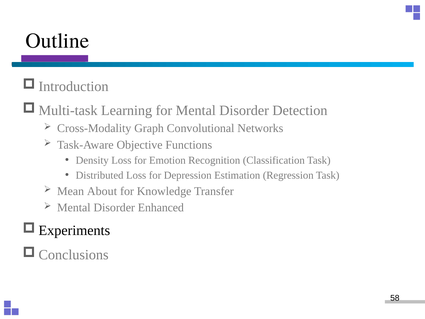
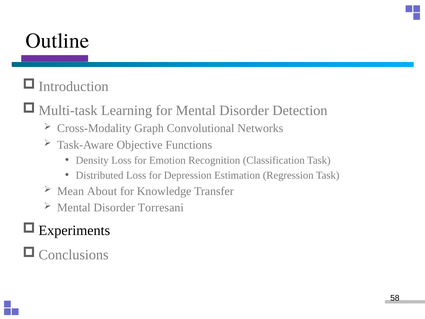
Enhanced: Enhanced -> Torresani (161, 208)
